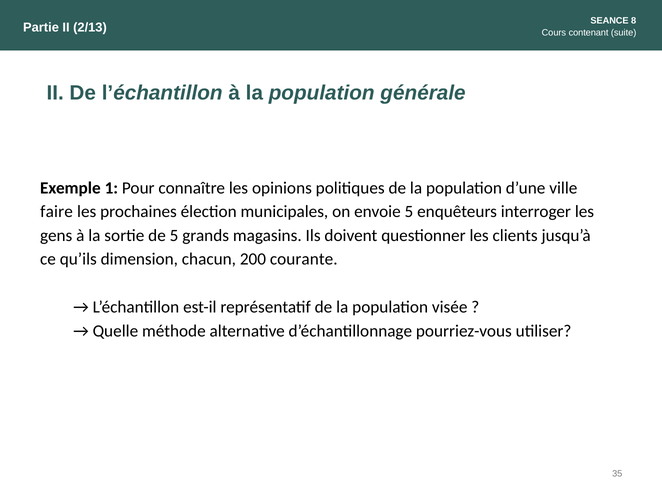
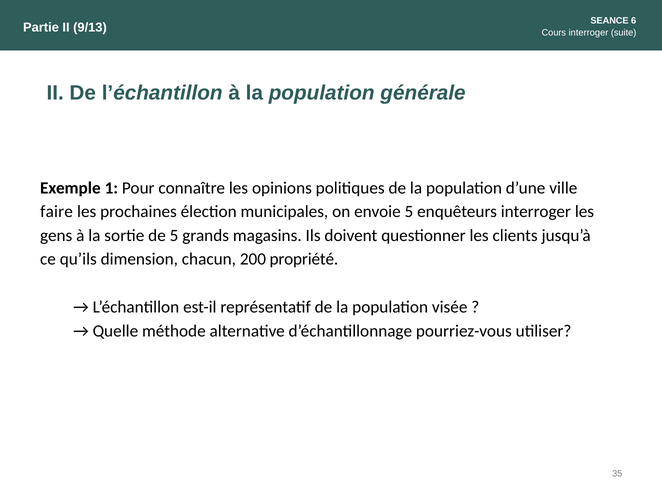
8: 8 -> 6 (634, 21)
2/13: 2/13 -> 9/13 (90, 28)
Cours contenant: contenant -> interroger (588, 33)
courante: courante -> propriété (304, 259)
